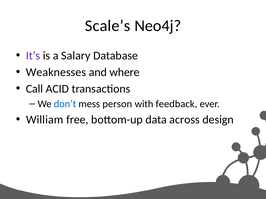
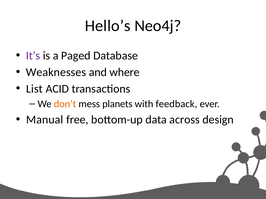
Scale’s: Scale’s -> Hello’s (108, 26)
Salary: Salary -> Paged (76, 56)
Call: Call -> List (34, 89)
don’t colour: blue -> orange (65, 104)
person: person -> planets (117, 104)
William: William -> Manual (45, 120)
